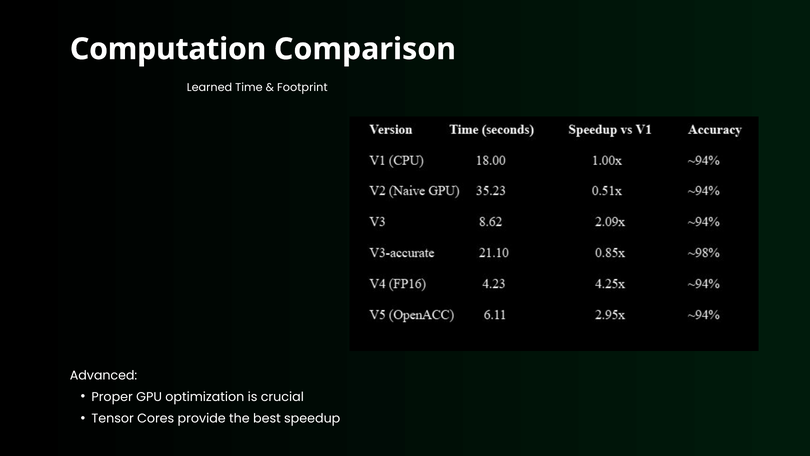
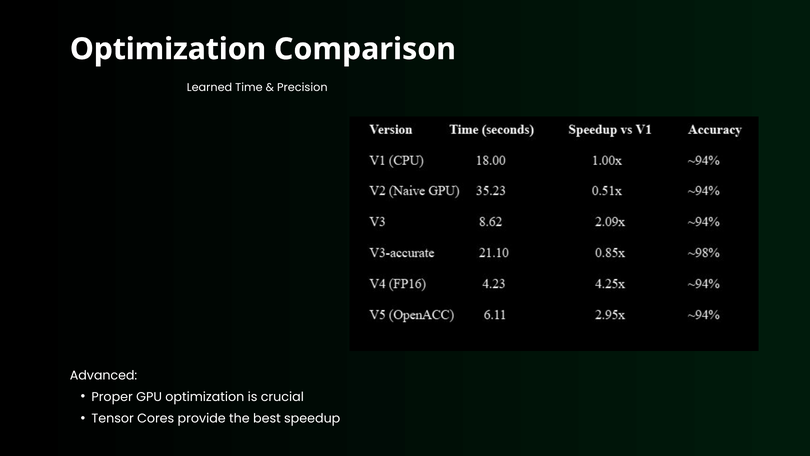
Computation: Computation -> Optimization (168, 49)
Footprint: Footprint -> Precision (302, 87)
